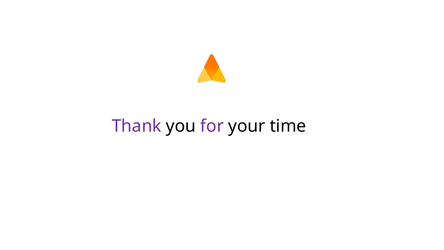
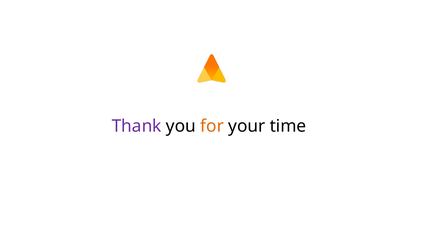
for colour: purple -> orange (212, 126)
